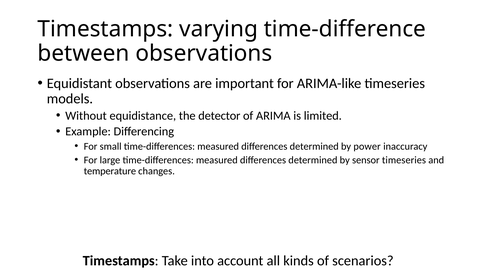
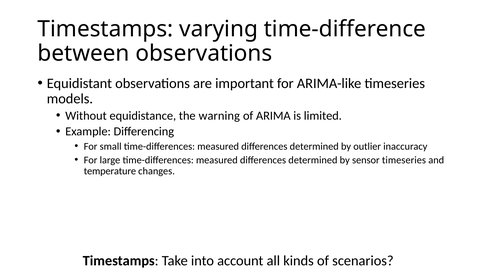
detector: detector -> warning (219, 116)
power: power -> outlier (367, 147)
